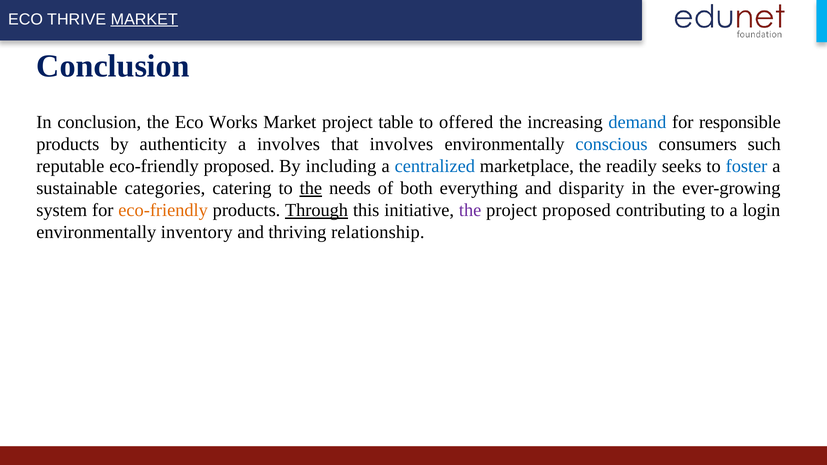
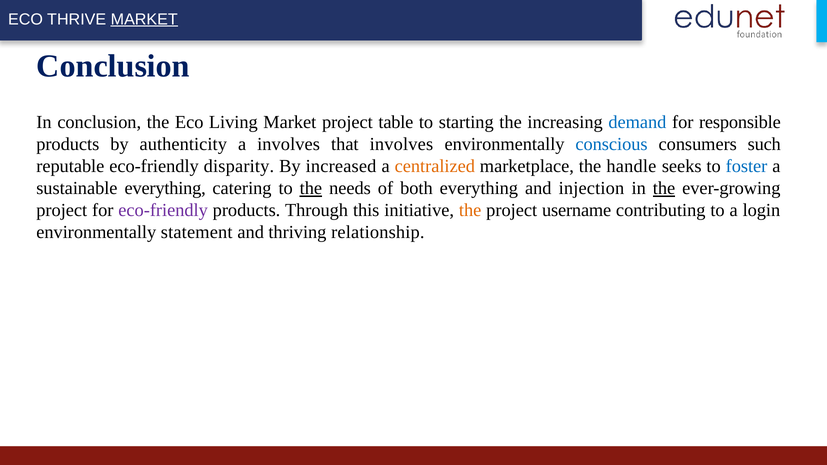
Works: Works -> Living (233, 122)
offered: offered -> starting (466, 122)
eco-friendly proposed: proposed -> disparity (239, 166)
including: including -> increased (341, 166)
centralized colour: blue -> orange (435, 166)
readily: readily -> handle (631, 166)
sustainable categories: categories -> everything (165, 188)
disparity: disparity -> injection (591, 188)
the underline: none -> present (664, 188)
system: system -> project (62, 210)
eco-friendly colour: orange -> purple (163, 210)
Through underline: present -> none (317, 210)
the colour: purple -> orange (470, 210)
project proposed: proposed -> username (577, 210)
inventory: inventory -> statement (197, 233)
